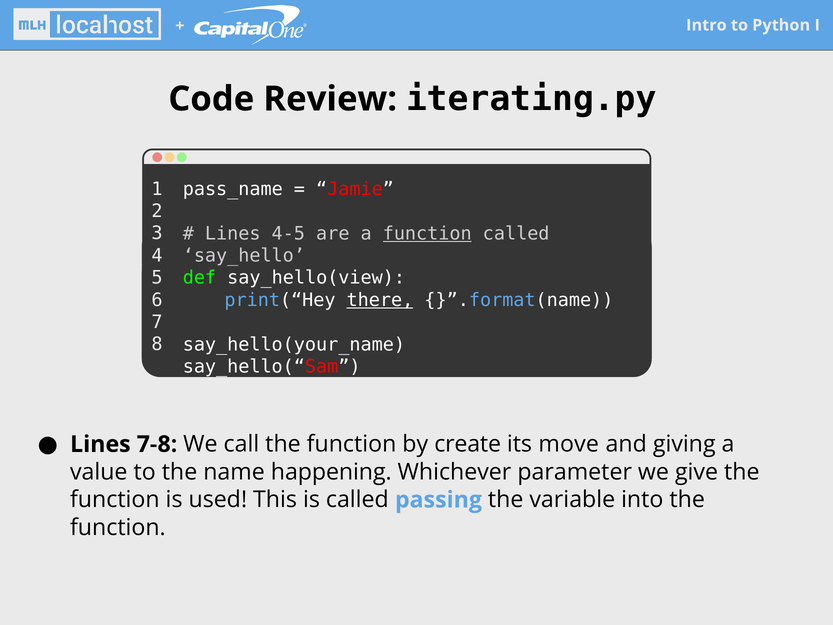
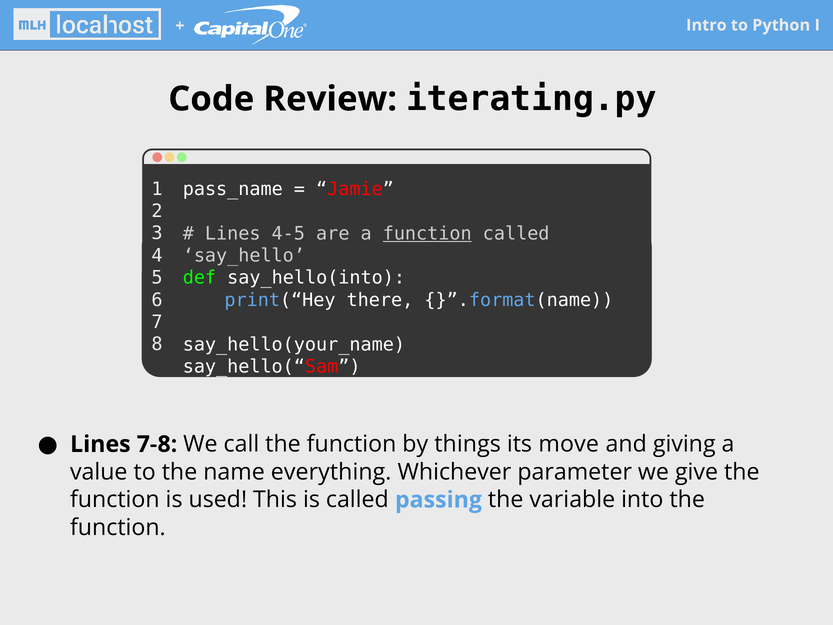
say_hello(view: say_hello(view -> say_hello(into (316, 278)
there underline: present -> none (380, 300)
create: create -> things (468, 444)
happening: happening -> everything (331, 472)
